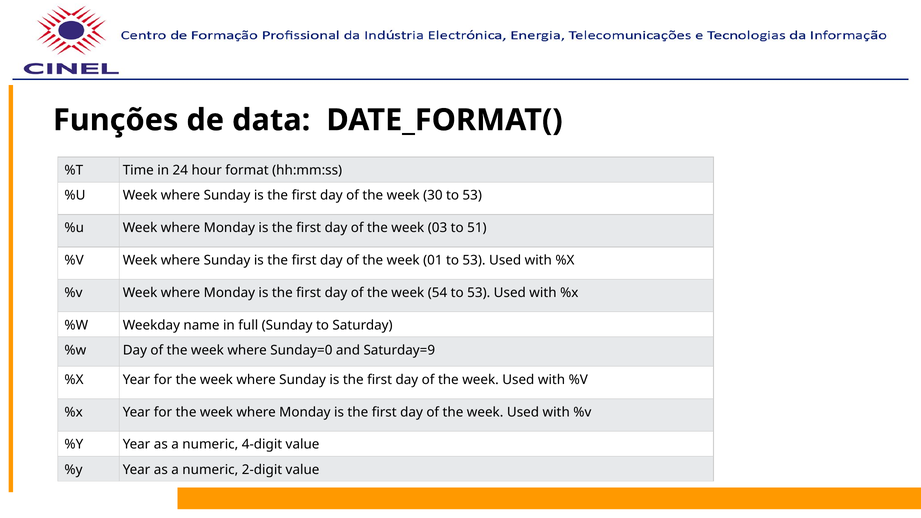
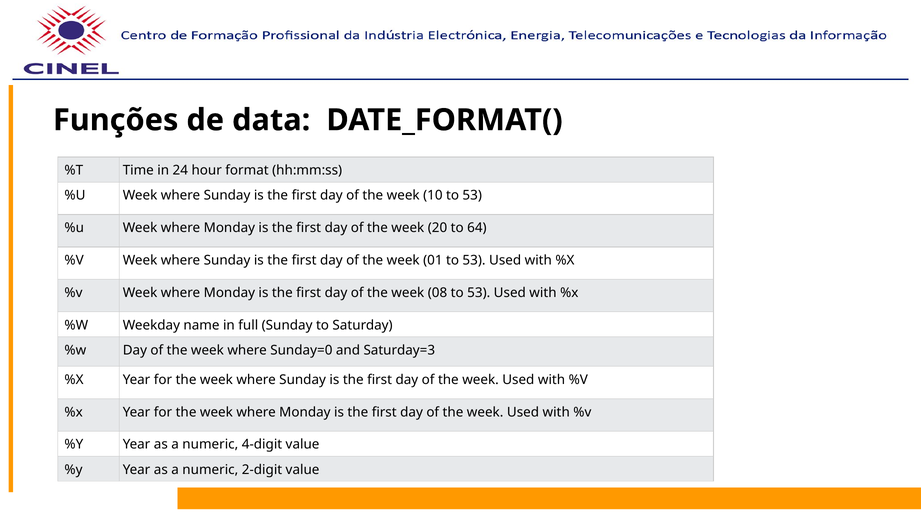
30: 30 -> 10 (433, 196)
03: 03 -> 20 (437, 228)
51: 51 -> 64 (477, 228)
54: 54 -> 08 (437, 293)
Saturday=9: Saturday=9 -> Saturday=3 (399, 350)
